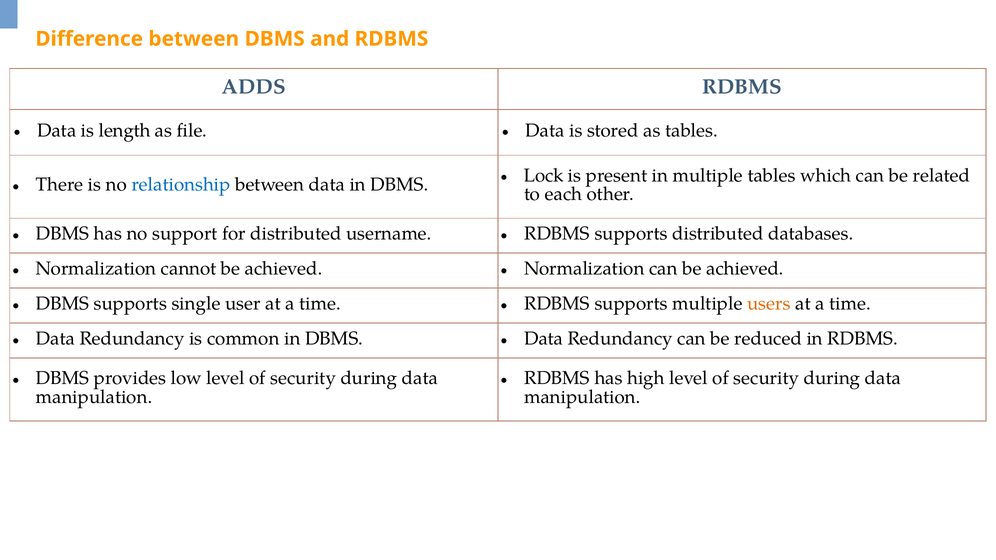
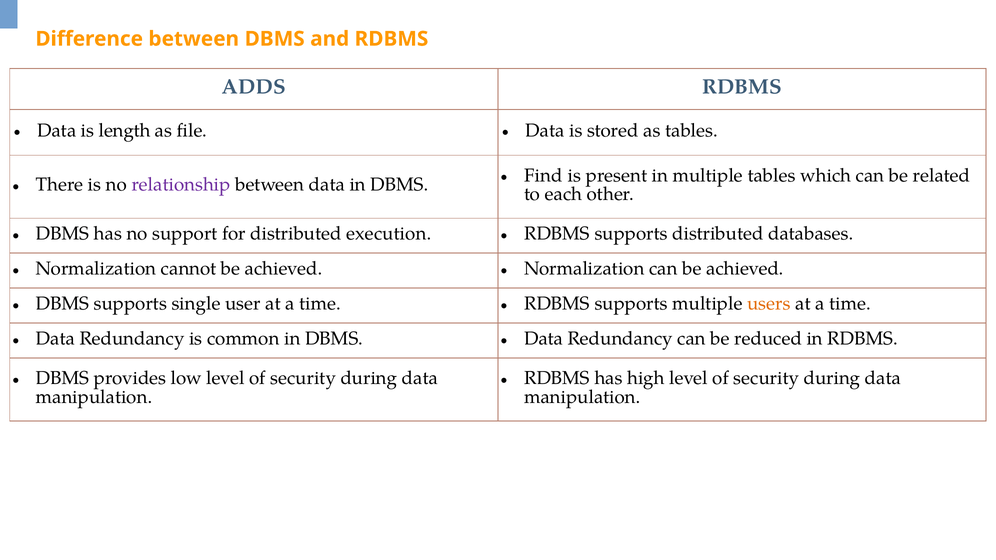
Lock: Lock -> Find (544, 175)
relationship colour: blue -> purple (181, 185)
username: username -> execution (389, 234)
